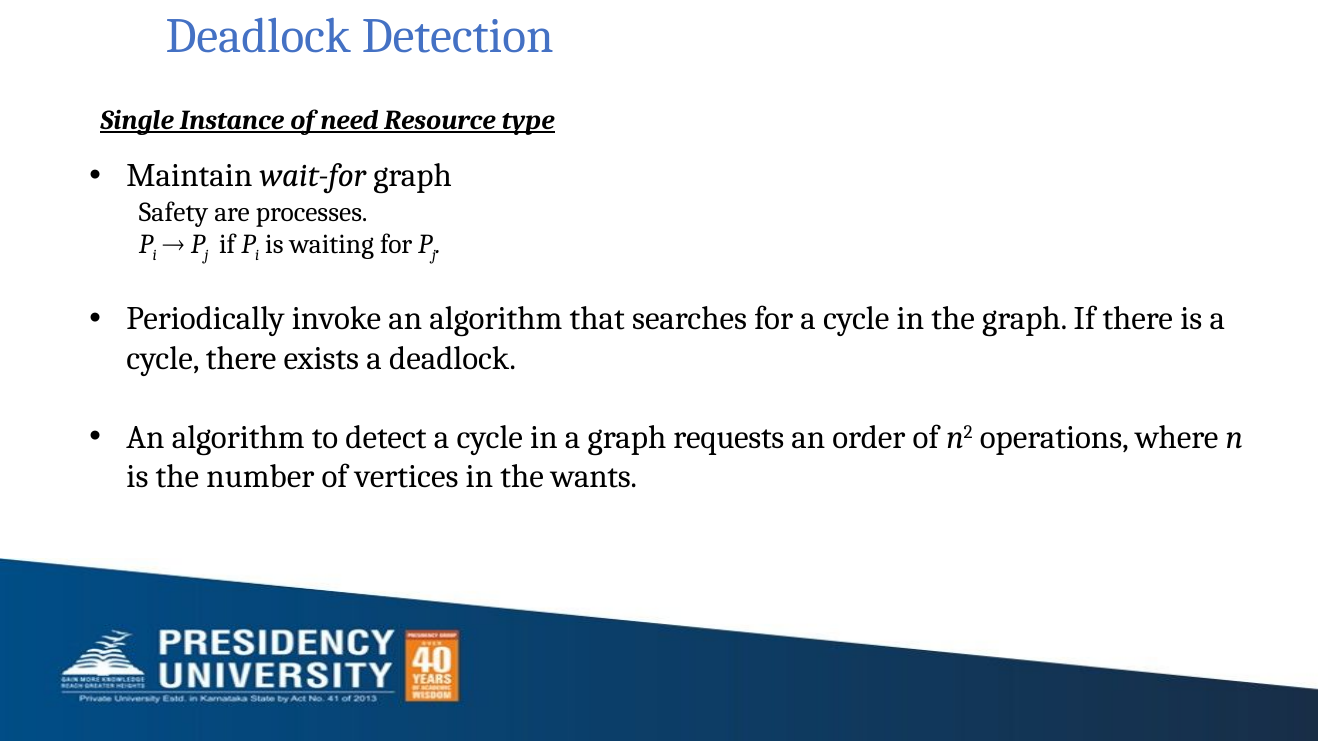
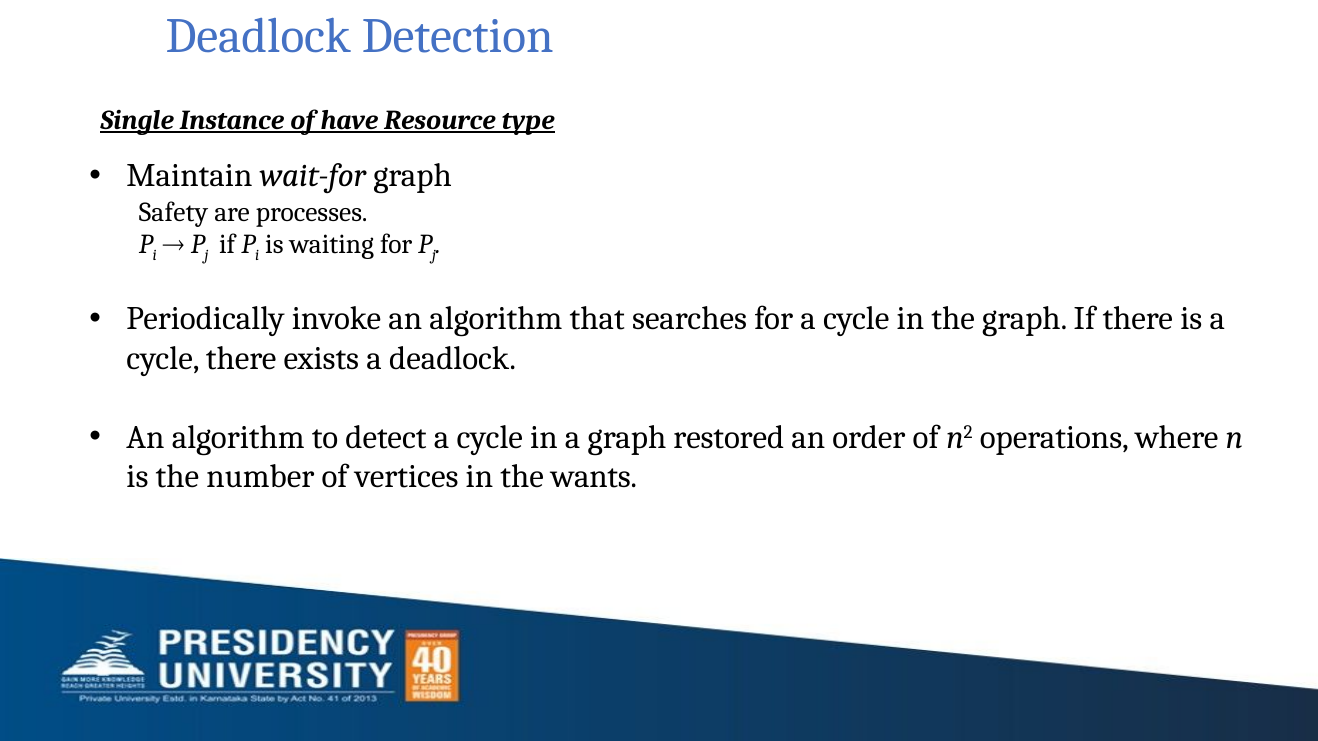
need: need -> have (350, 120)
requests: requests -> restored (729, 438)
